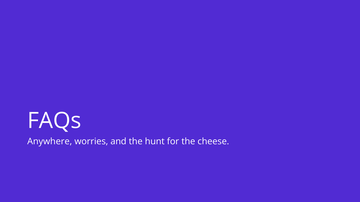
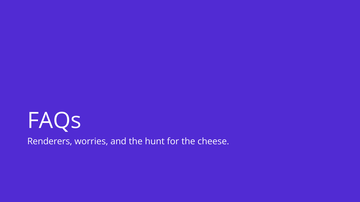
Anywhere: Anywhere -> Renderers (50, 142)
